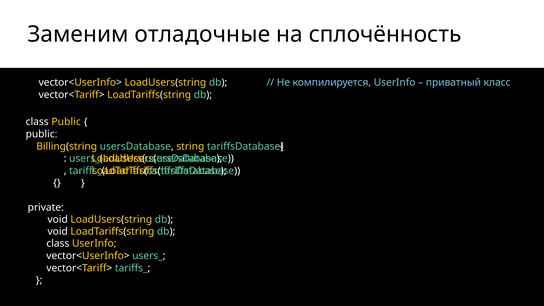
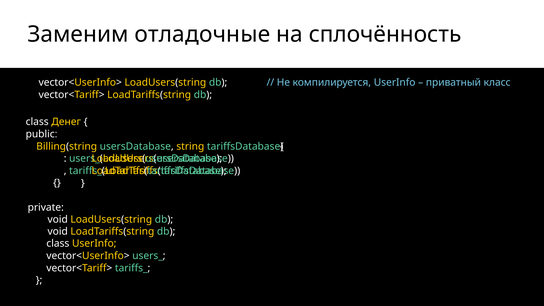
class Public: Public -> Денег (66, 122)
